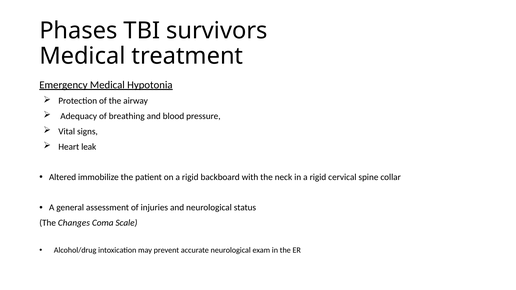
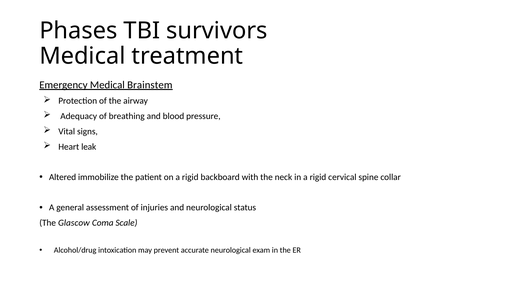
Hypotonia: Hypotonia -> Brainstem (150, 85)
Changes: Changes -> Glascow (74, 223)
